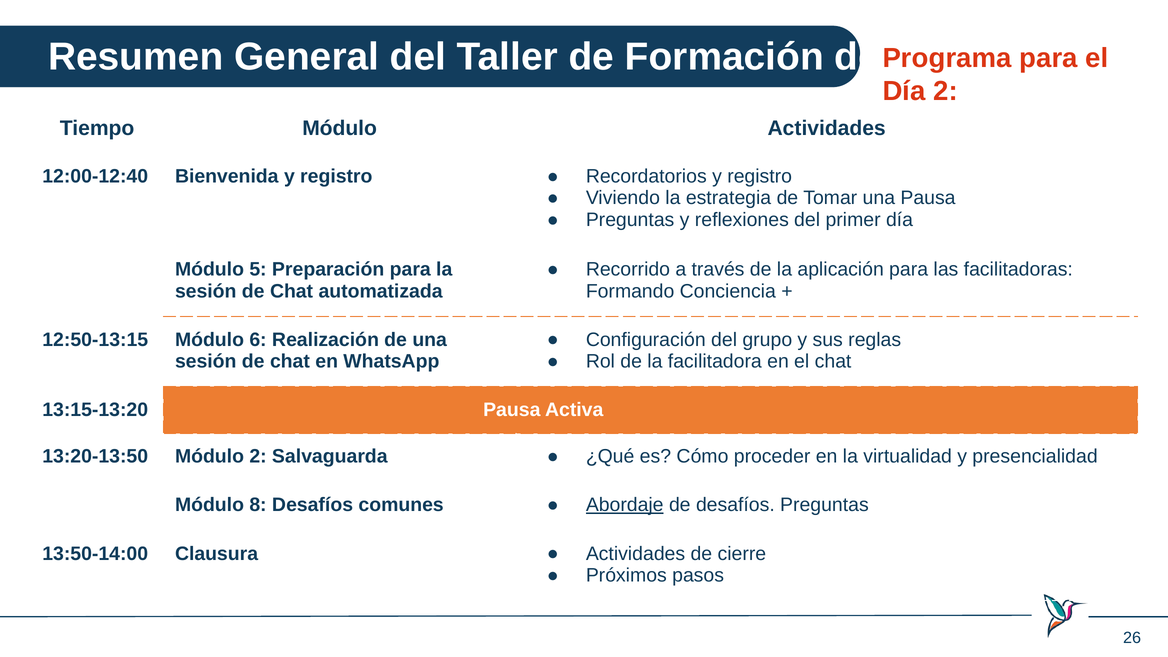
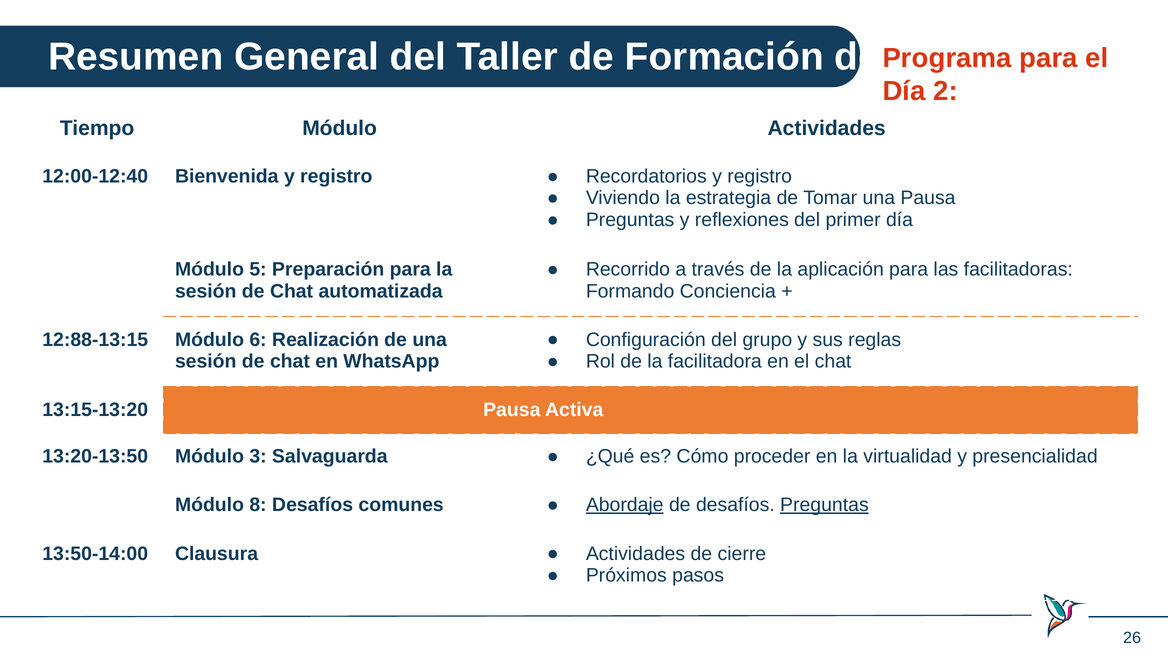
12:50-13:15: 12:50-13:15 -> 12:88-13:15 (95, 340)
Módulo 2: 2 -> 3 (258, 456)
Preguntas underline: none -> present (824, 505)
